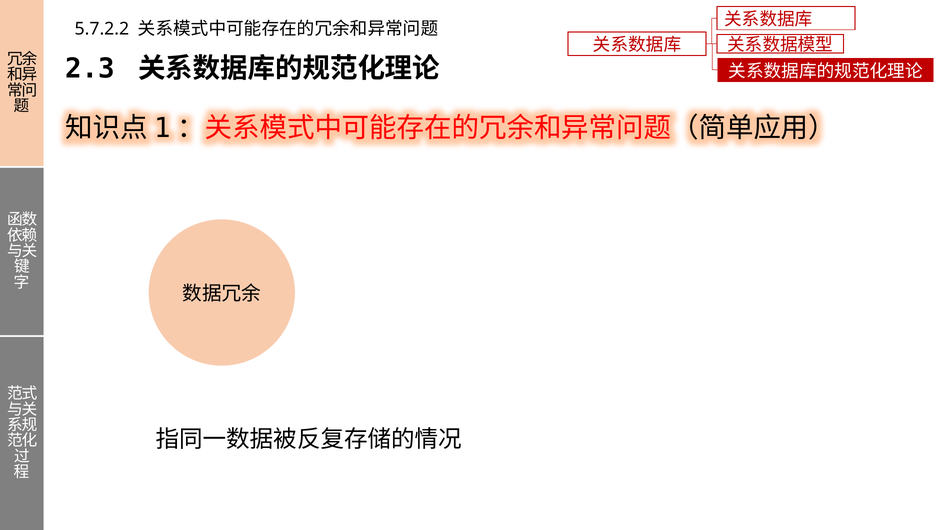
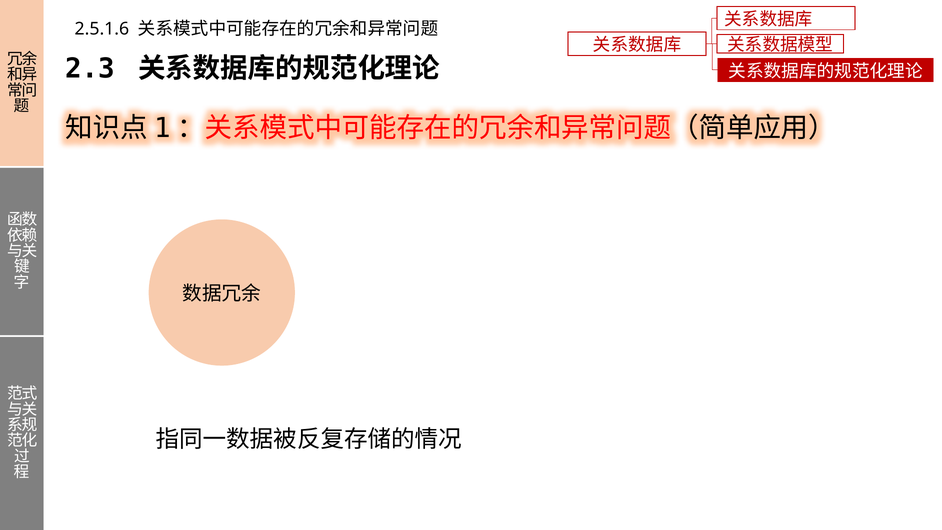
5.7.2.2: 5.7.2.2 -> 2.5.1.6 (102, 29)
